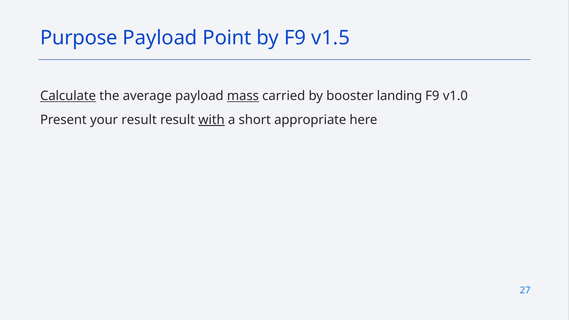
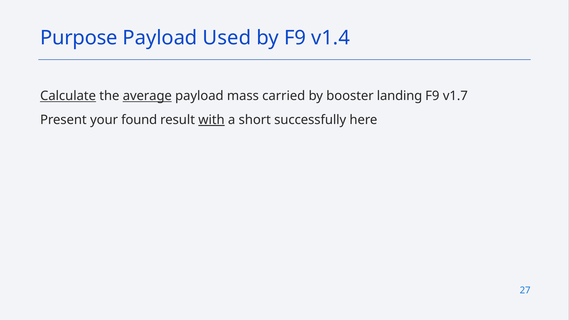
Point: Point -> Used (227, 38)
v1.5: v1.5 -> v1.4 (331, 38)
average underline: none -> present (147, 96)
mass underline: present -> none (243, 96)
v1.0: v1.0 -> v1.7 (455, 96)
your result: result -> found (139, 120)
appropriate: appropriate -> successfully (310, 120)
